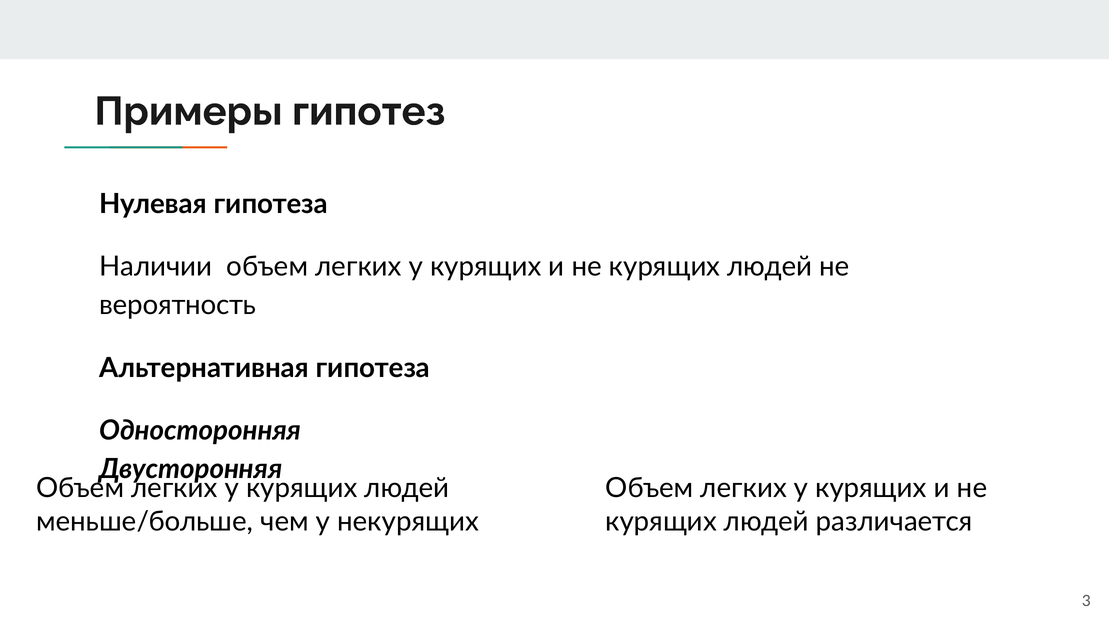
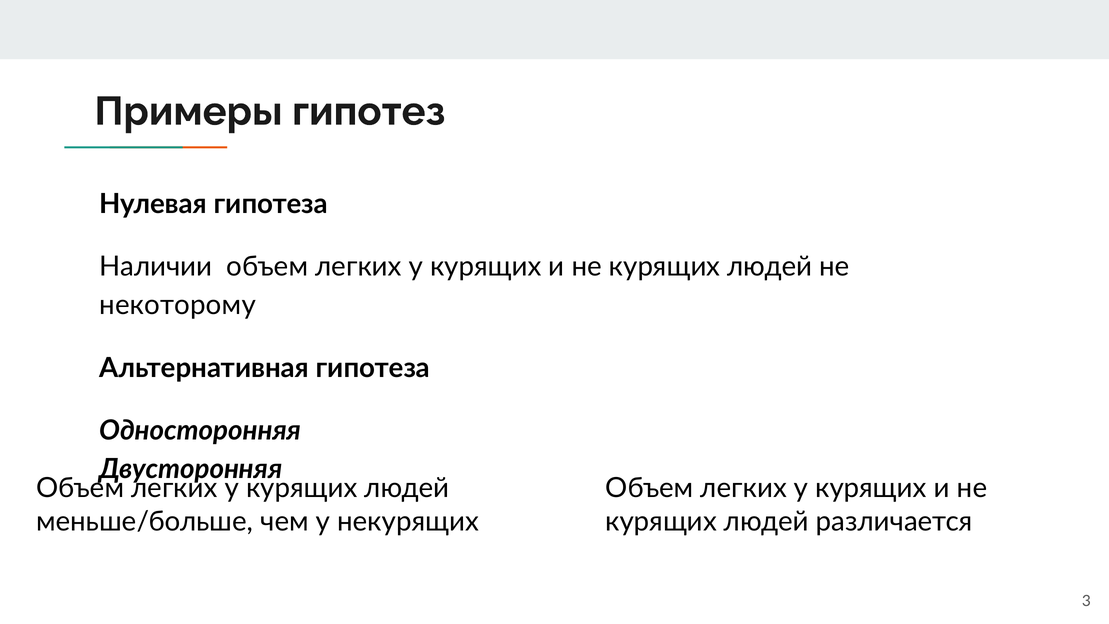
вероятность: вероятность -> некоторому (178, 305)
